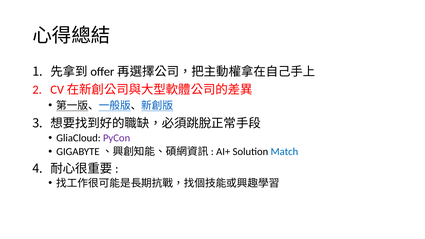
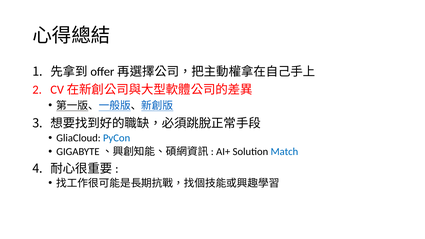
PyCon colour: purple -> blue (117, 138)
